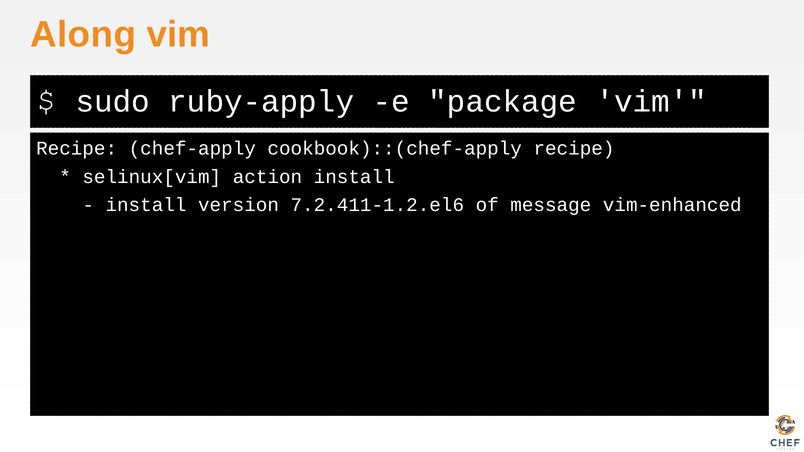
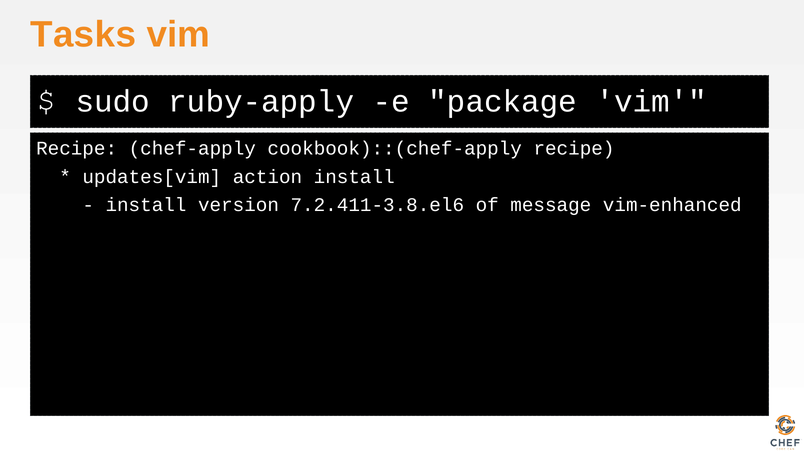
Along: Along -> Tasks (83, 35)
selinux[vim: selinux[vim -> updates[vim (152, 177)
7.2.411-1.2.el6: 7.2.411-1.2.el6 -> 7.2.411-3.8.el6 (377, 205)
